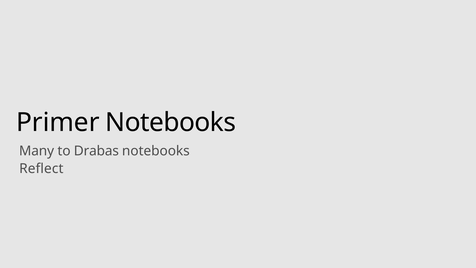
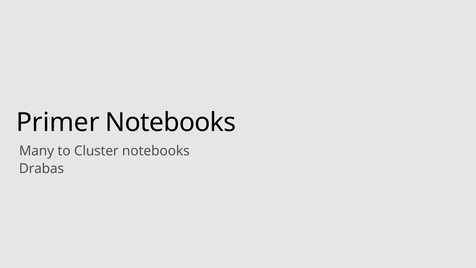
Drabas: Drabas -> Cluster (96, 151)
Reflect: Reflect -> Drabas (41, 169)
